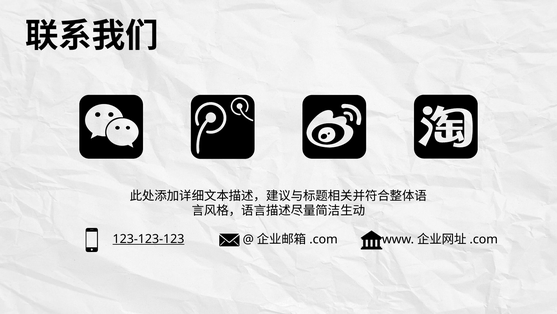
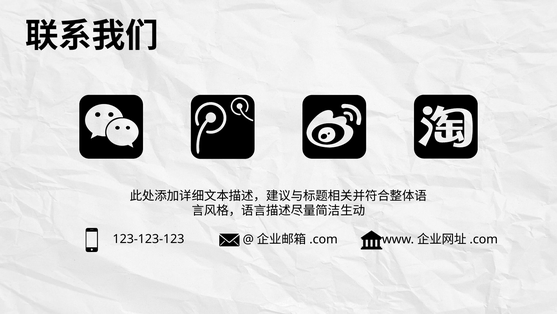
123-123-123 underline: present -> none (149, 238)
